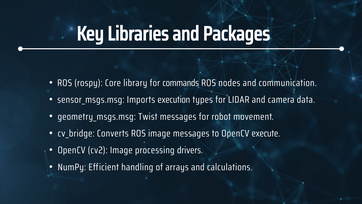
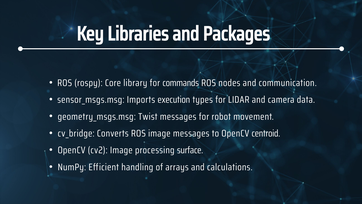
execute: execute -> centroid (266, 133)
drivers: drivers -> surface (190, 150)
